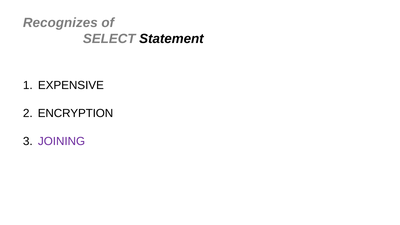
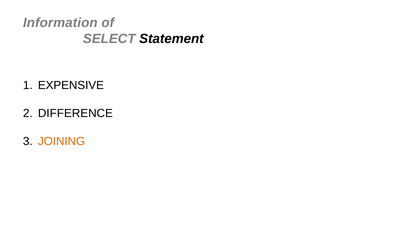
Recognizes: Recognizes -> Information (60, 23)
ENCRYPTION: ENCRYPTION -> DIFFERENCE (75, 113)
JOINING colour: purple -> orange (62, 141)
